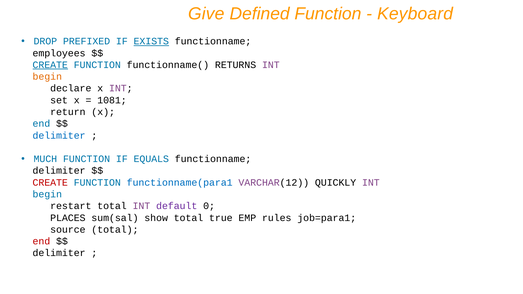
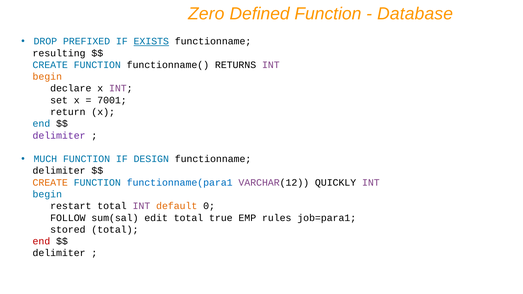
Give: Give -> Zero (206, 14)
Keyboard: Keyboard -> Database (415, 14)
employees: employees -> resulting (59, 53)
CREATE underline: present -> none (50, 65)
1081: 1081 -> 7001 (112, 100)
delimiter colour: blue -> purple (59, 136)
EQUALS: EQUALS -> DESIGN (151, 159)
CREATE colour: red -> orange (50, 183)
default colour: purple -> orange (177, 206)
PLACES: PLACES -> FOLLOW (68, 218)
show: show -> edit (156, 218)
source: source -> stored (68, 230)
